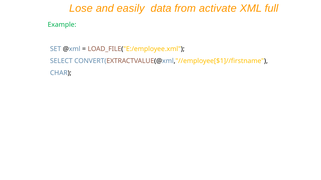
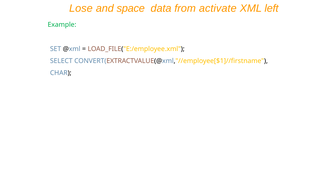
easily: easily -> space (131, 8)
full: full -> left (272, 8)
